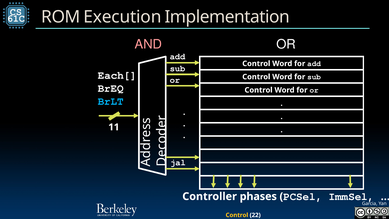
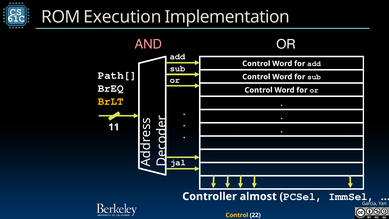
Each[: Each[ -> Path[ (117, 75)
BrLT colour: light blue -> yellow (111, 101)
phases: phases -> almost (258, 196)
